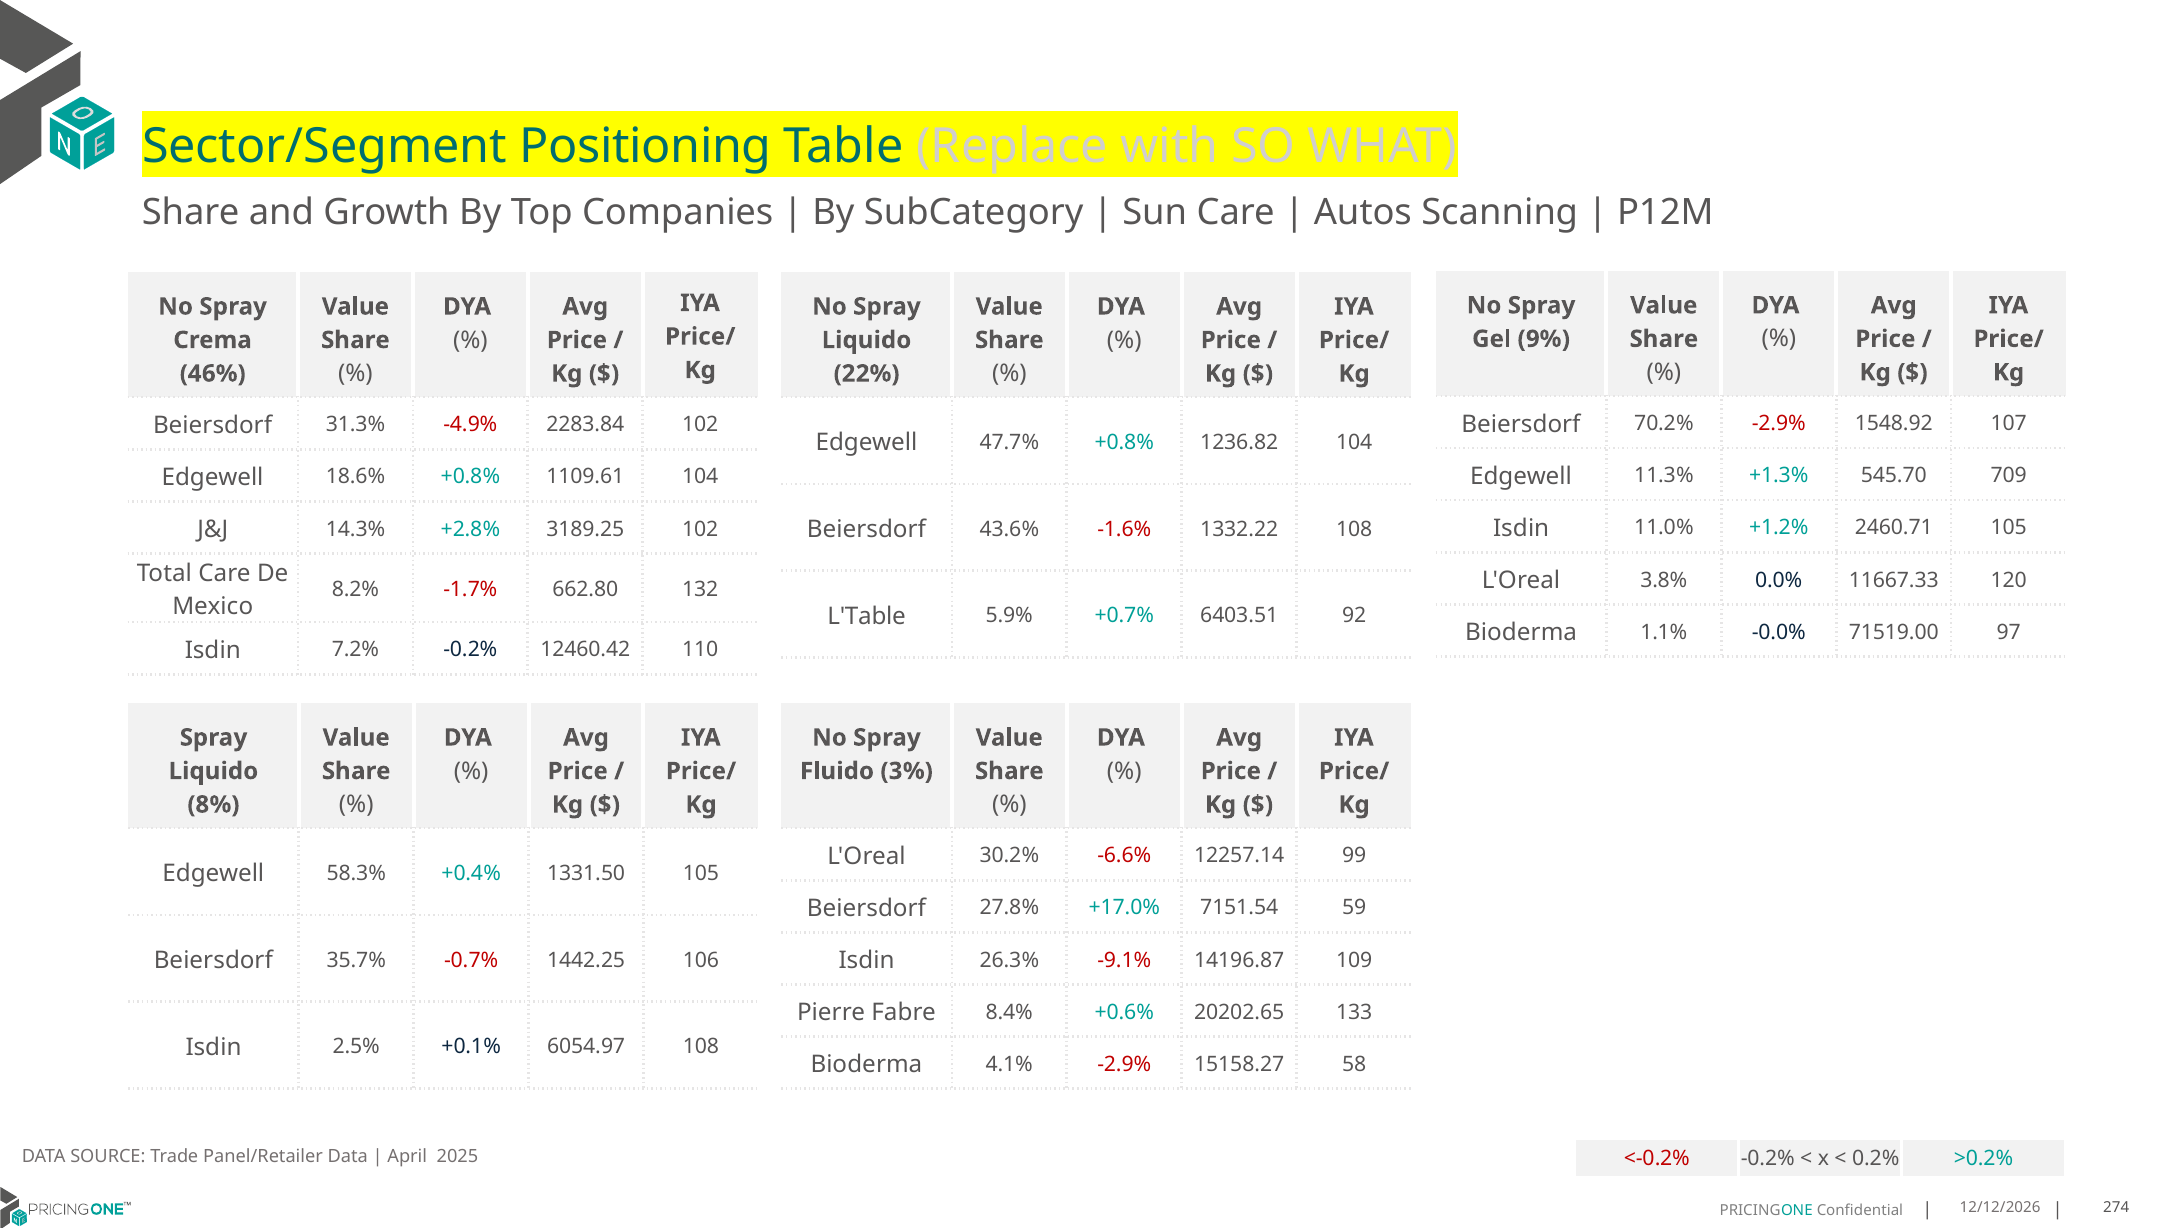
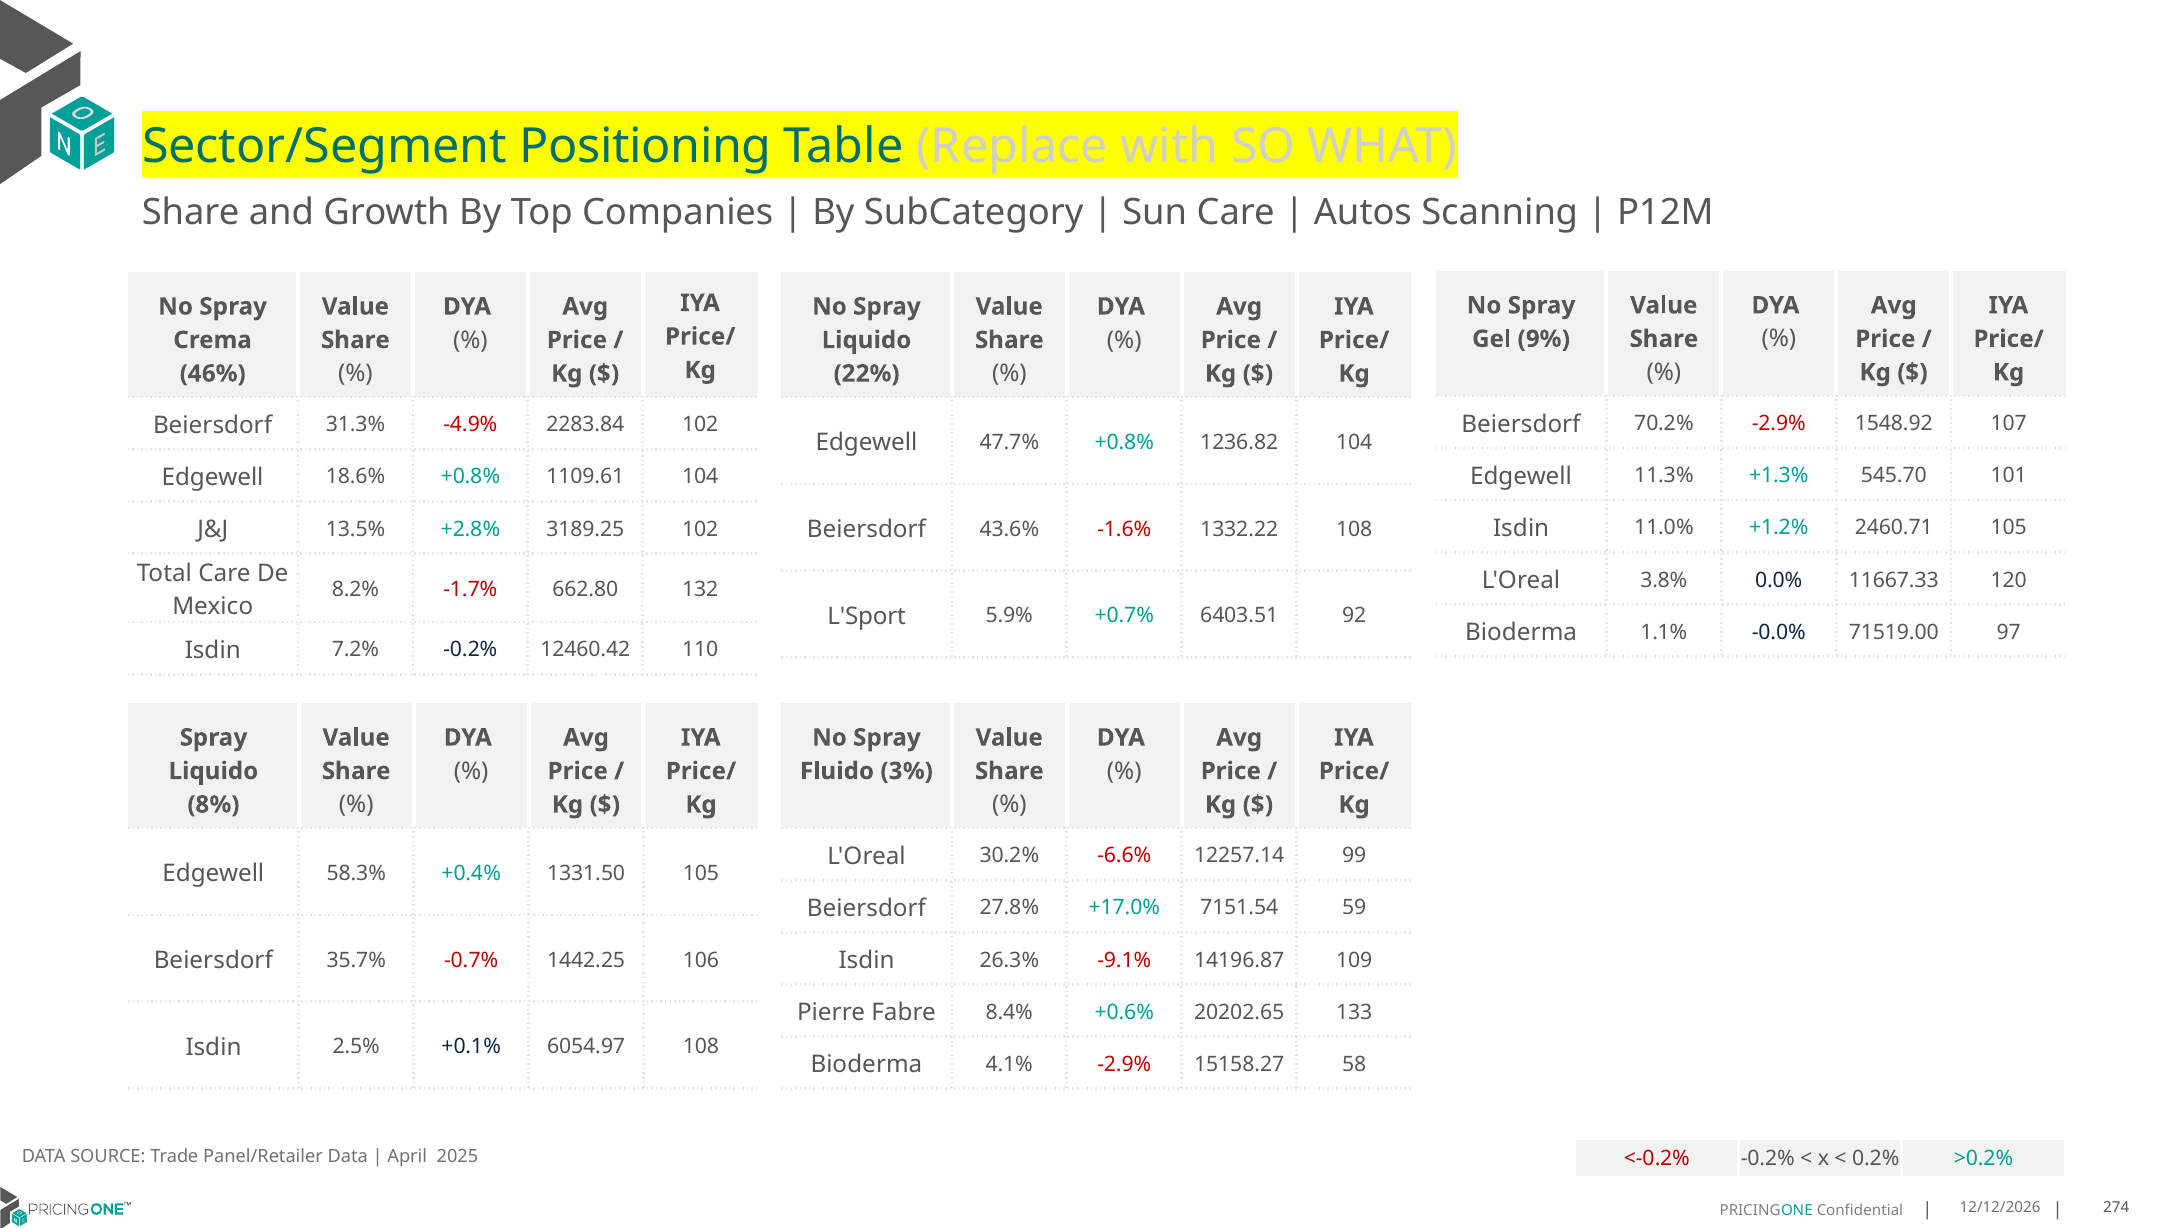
709: 709 -> 101 (2009, 476)
14.3%: 14.3% -> 13.5% (356, 529)
L'Table: L'Table -> L'Sport (867, 616)
